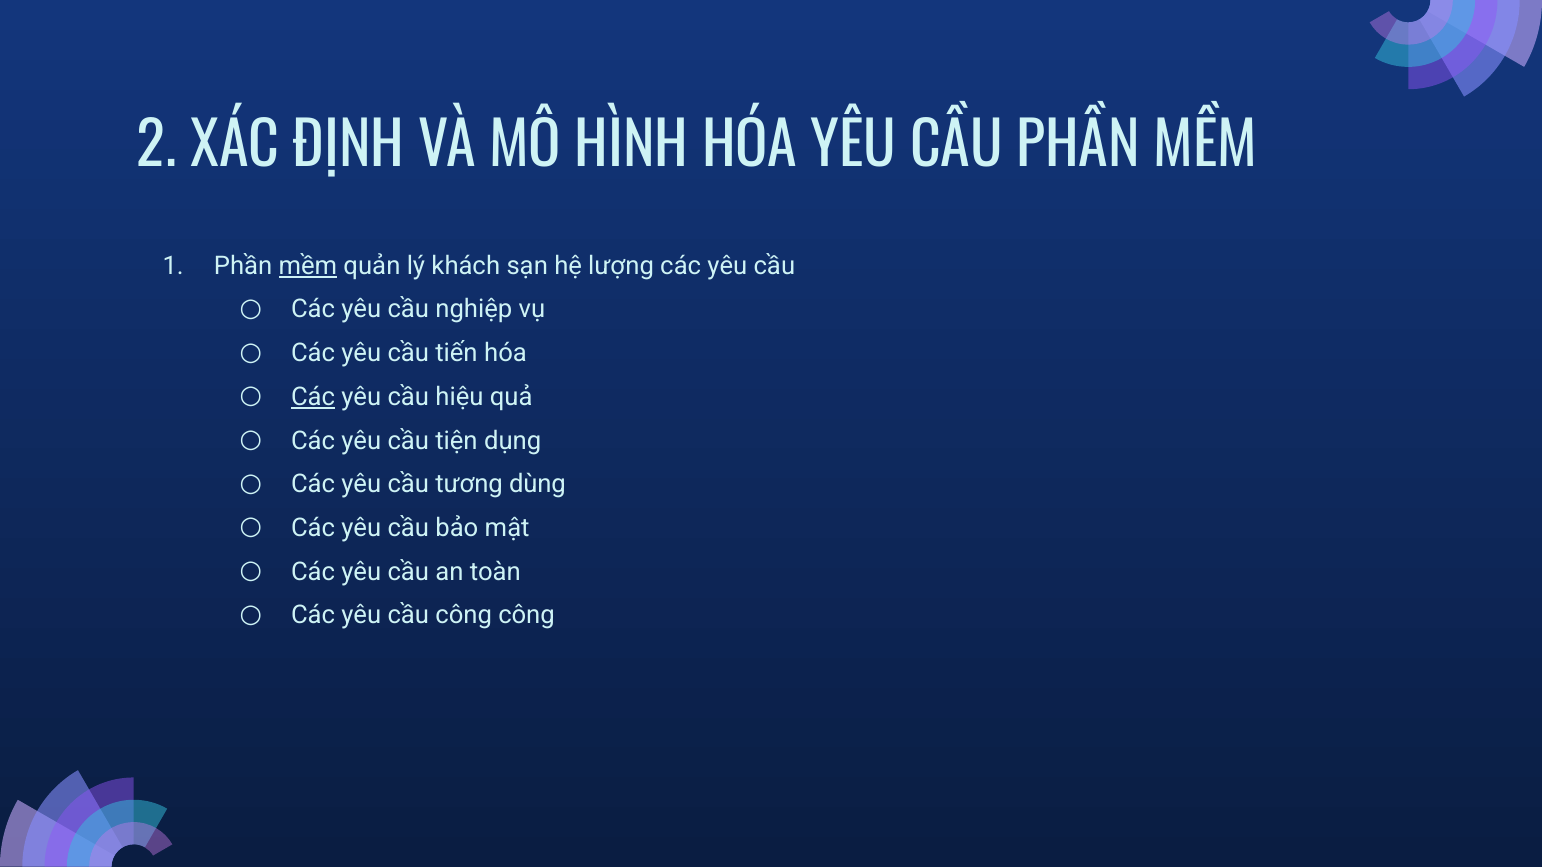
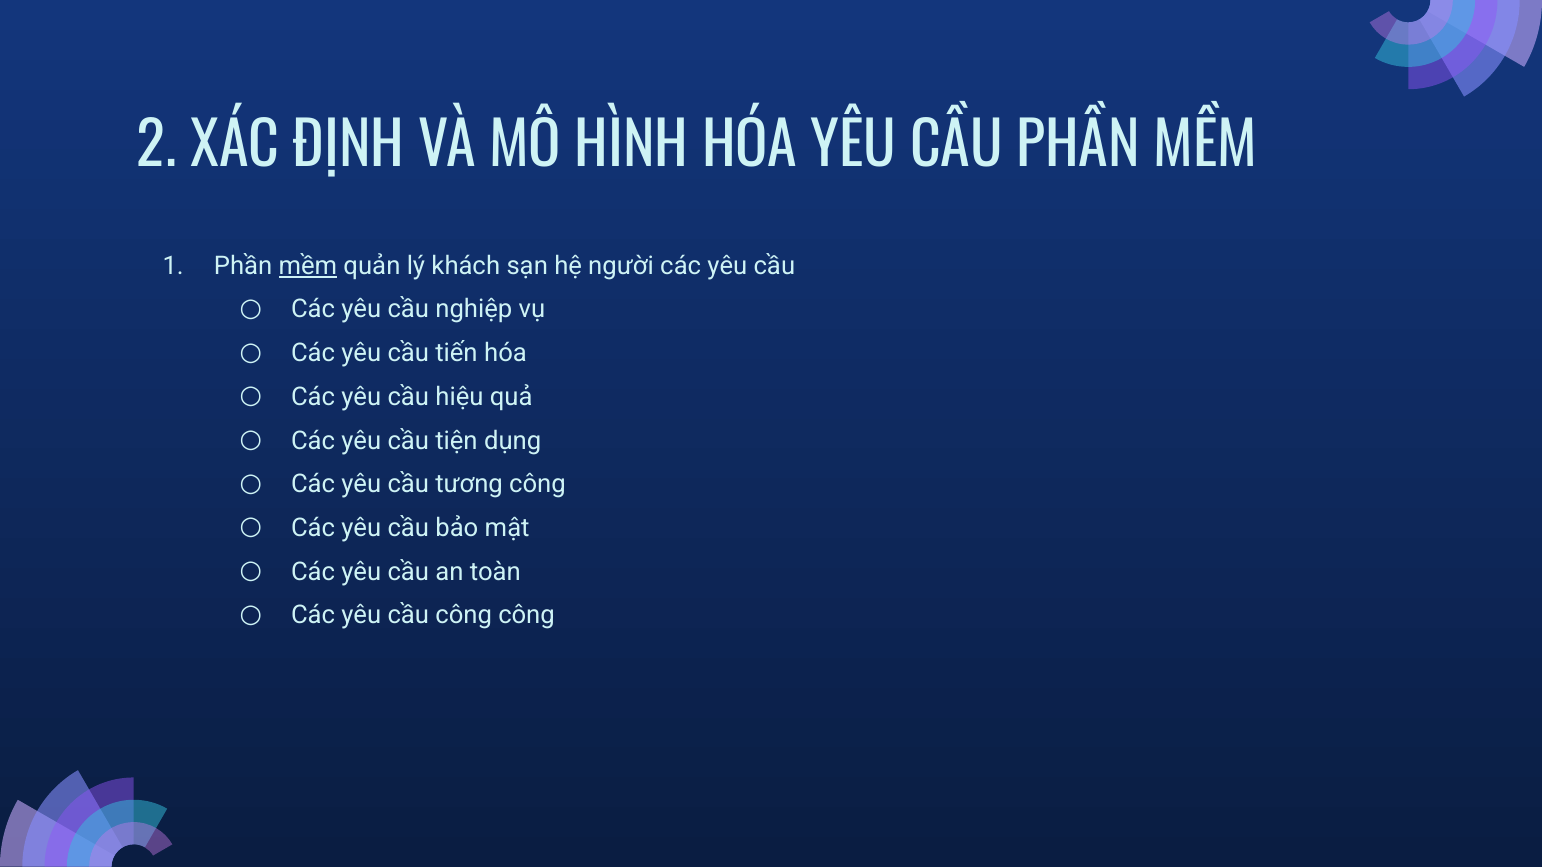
lượng: lượng -> người (621, 266)
Các underline: present -> none (313, 397)
tương dùng: dùng -> công (537, 484)
